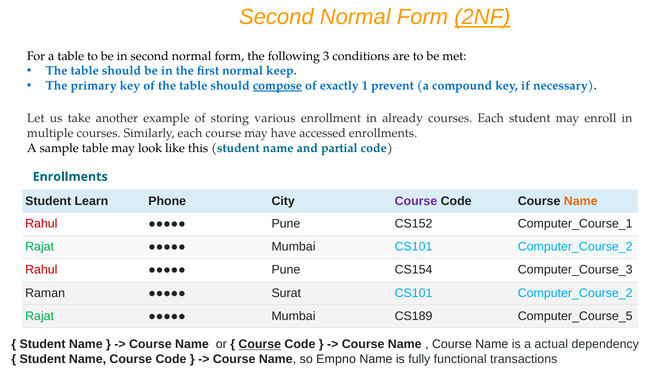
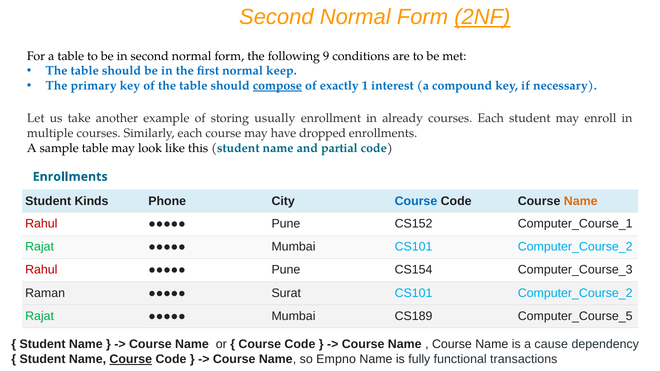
3: 3 -> 9 (326, 56)
prevent: prevent -> interest (392, 86)
various: various -> usually (275, 118)
accessed: accessed -> dropped (323, 133)
Learn: Learn -> Kinds (91, 201)
Course colour: purple -> blue (416, 201)
Course underline: present -> none (260, 345)
actual: actual -> cause (551, 345)
Course underline: none -> present (131, 359)
